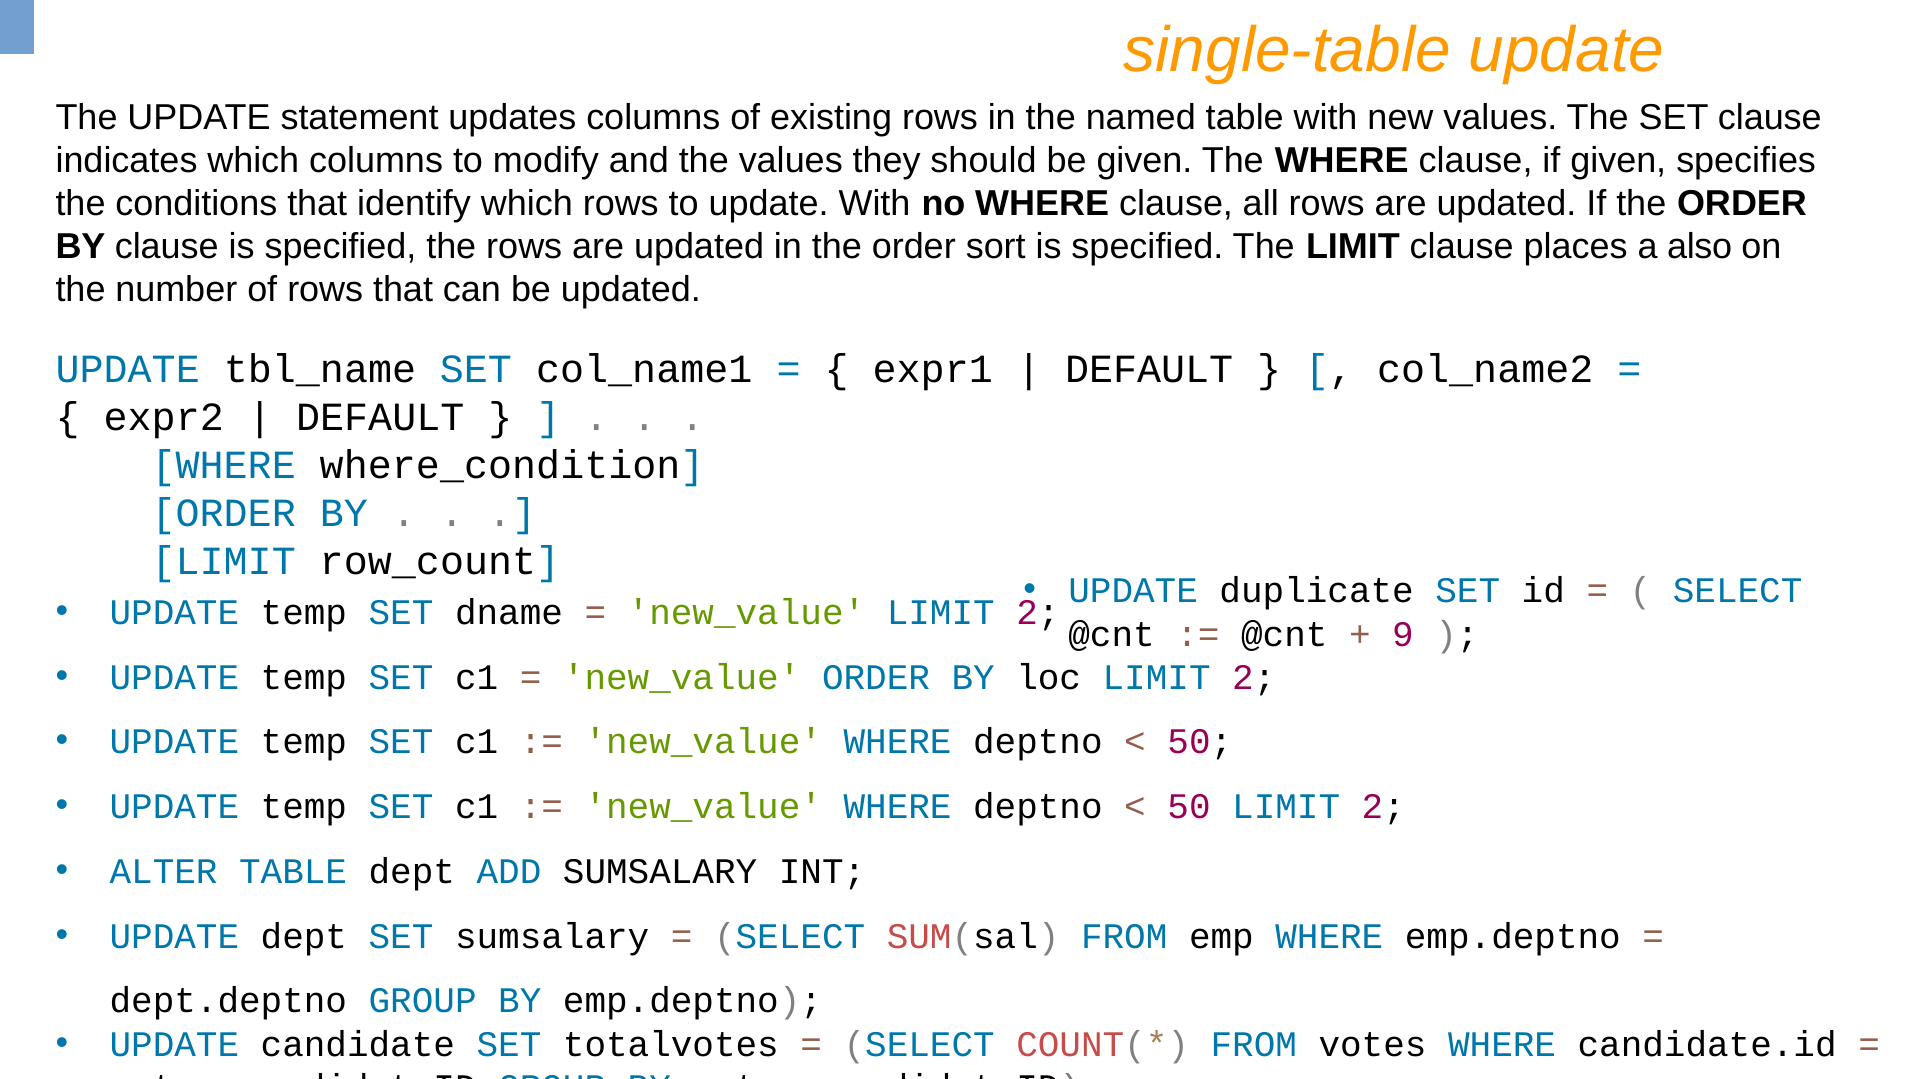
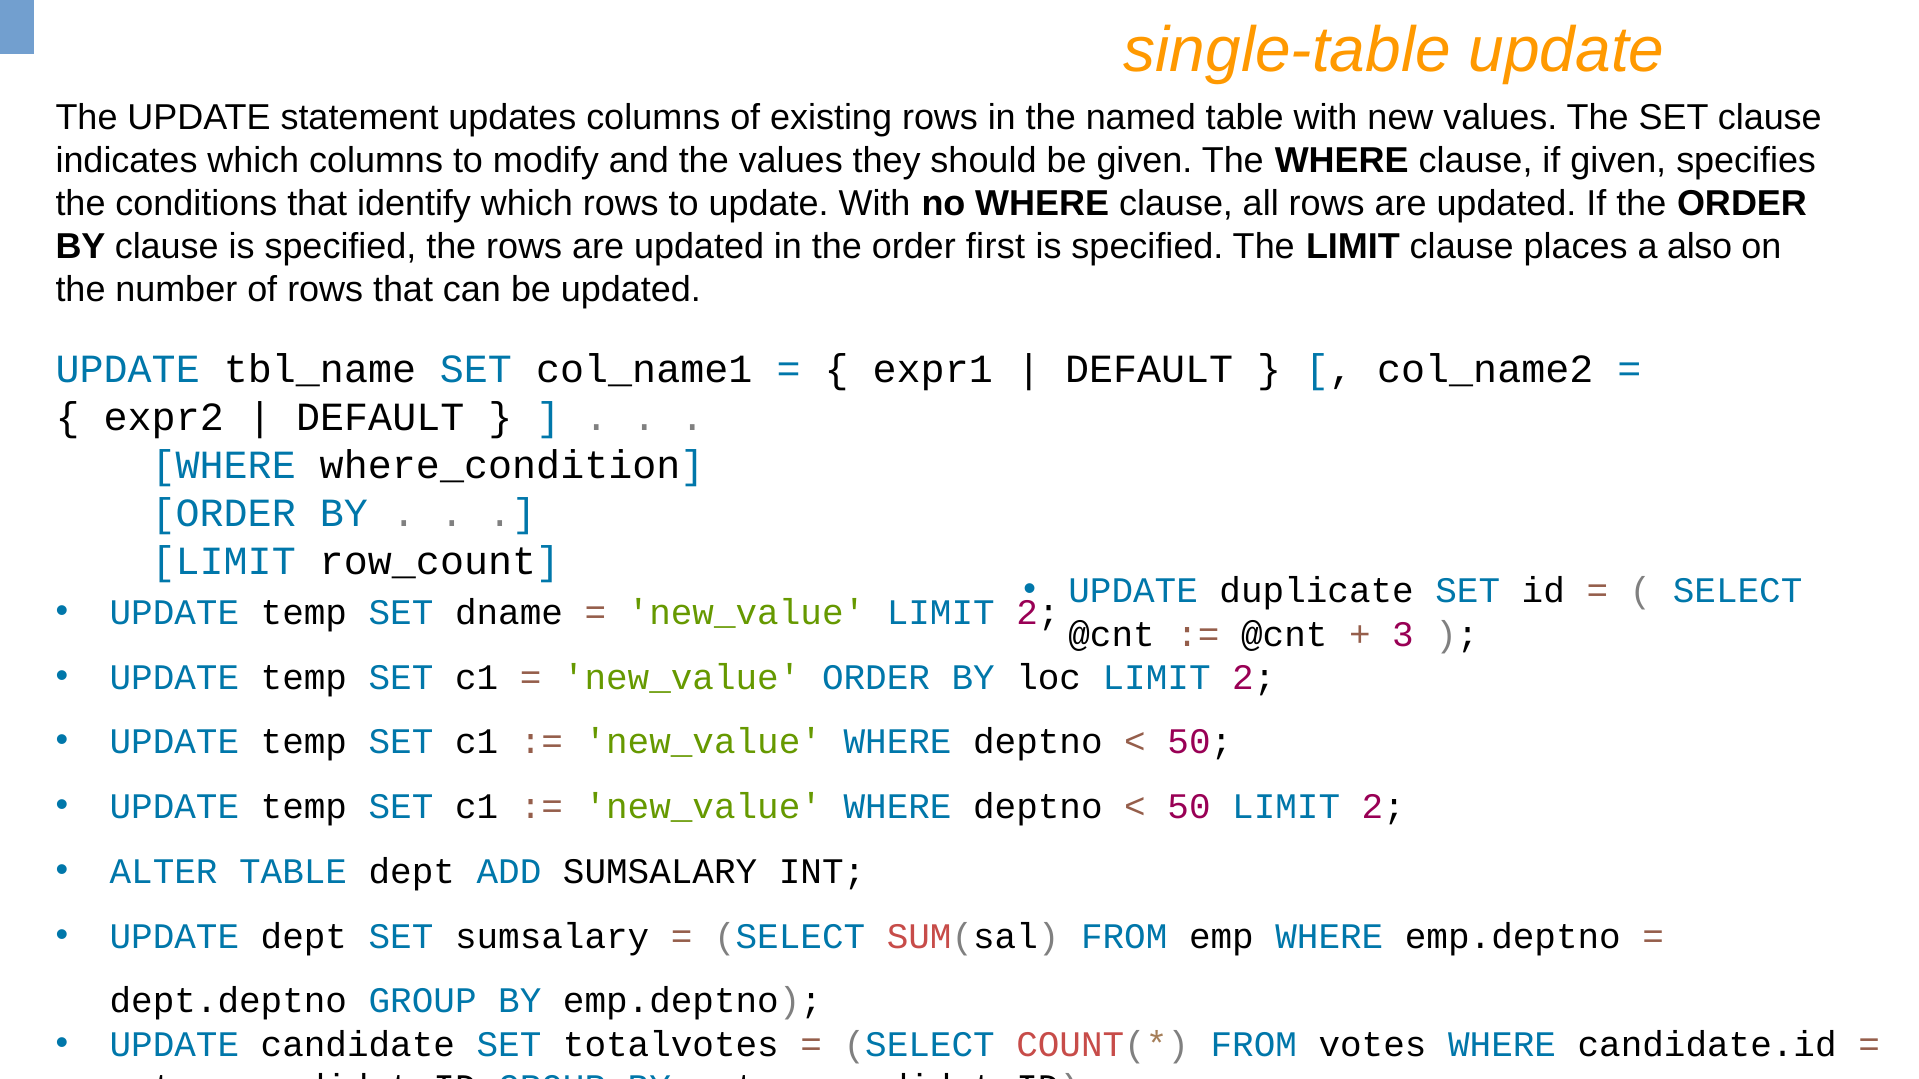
sort: sort -> first (996, 247)
9: 9 -> 3 (1403, 634)
